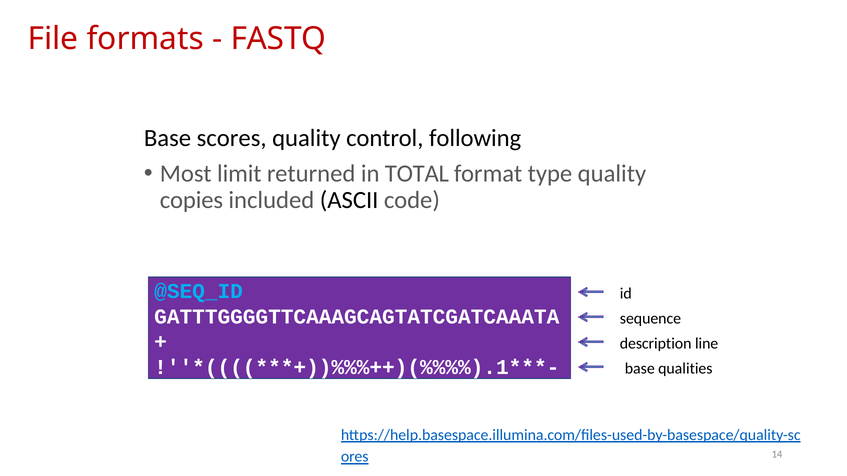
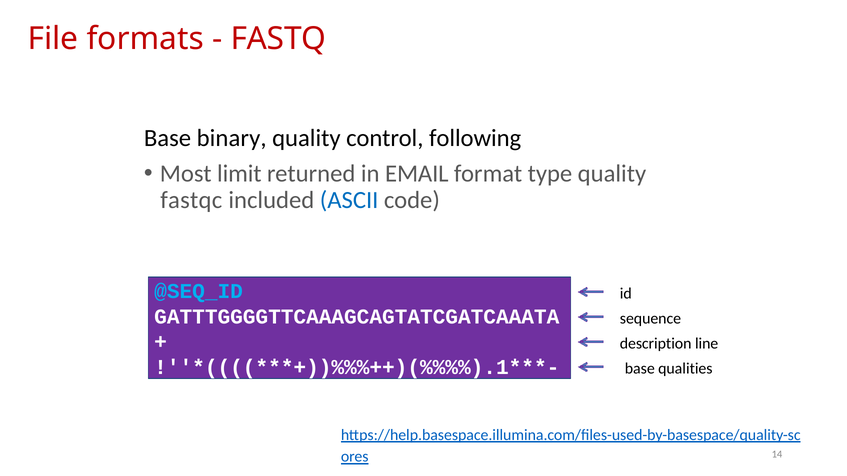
scores: scores -> binary (232, 138)
TOTAL: TOTAL -> EMAIL (417, 174)
copies: copies -> fastqc (191, 200)
ASCII colour: black -> blue (349, 200)
